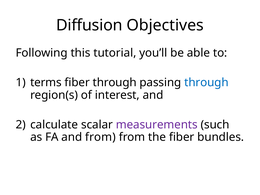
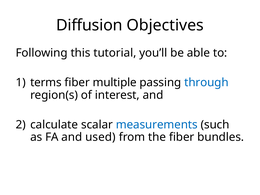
fiber through: through -> multiple (115, 83)
measurements colour: purple -> blue (157, 125)
and from: from -> used (100, 137)
